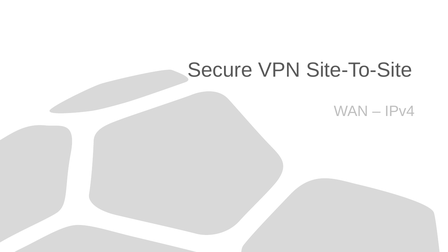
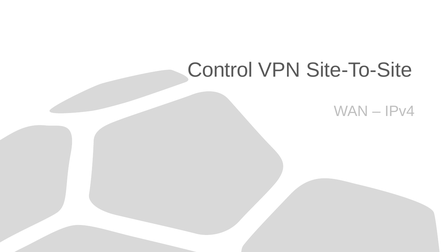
Secure: Secure -> Control (220, 70)
